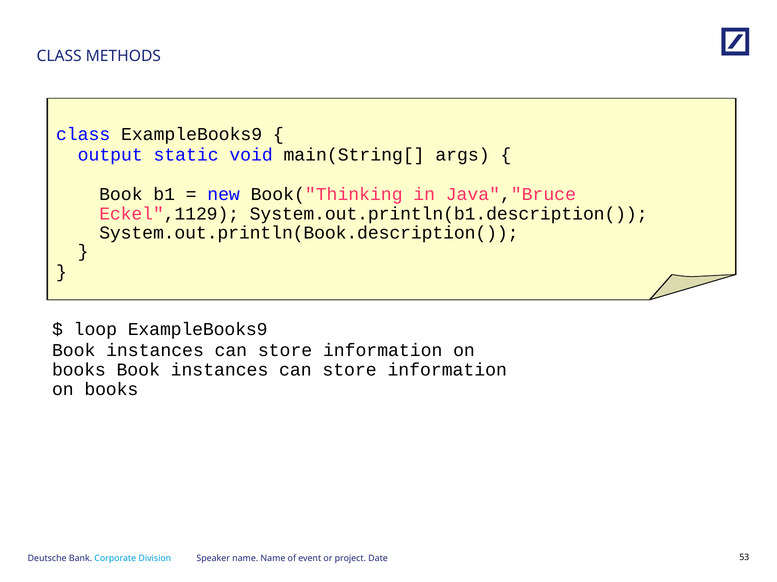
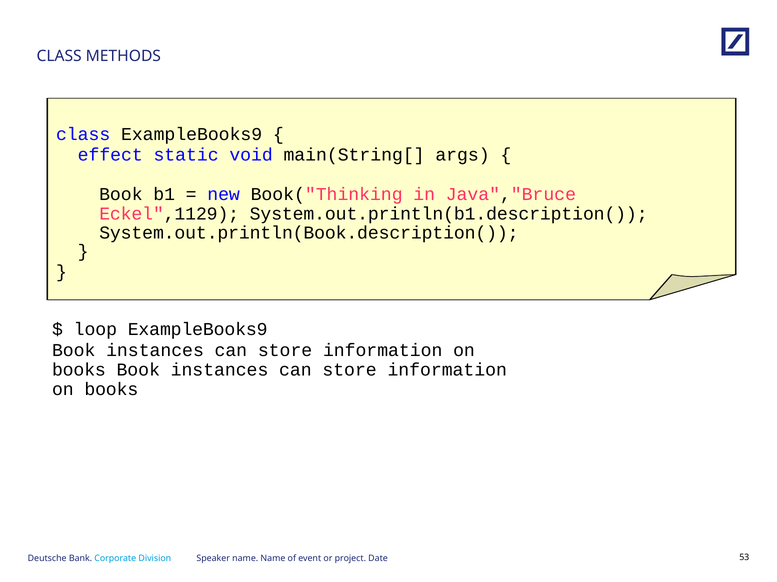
output: output -> effect (110, 155)
